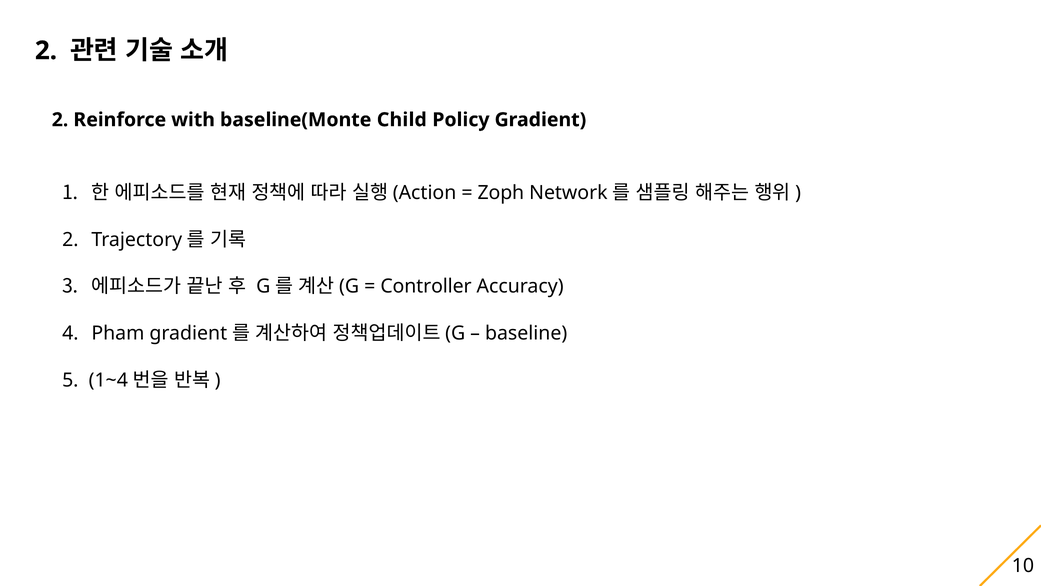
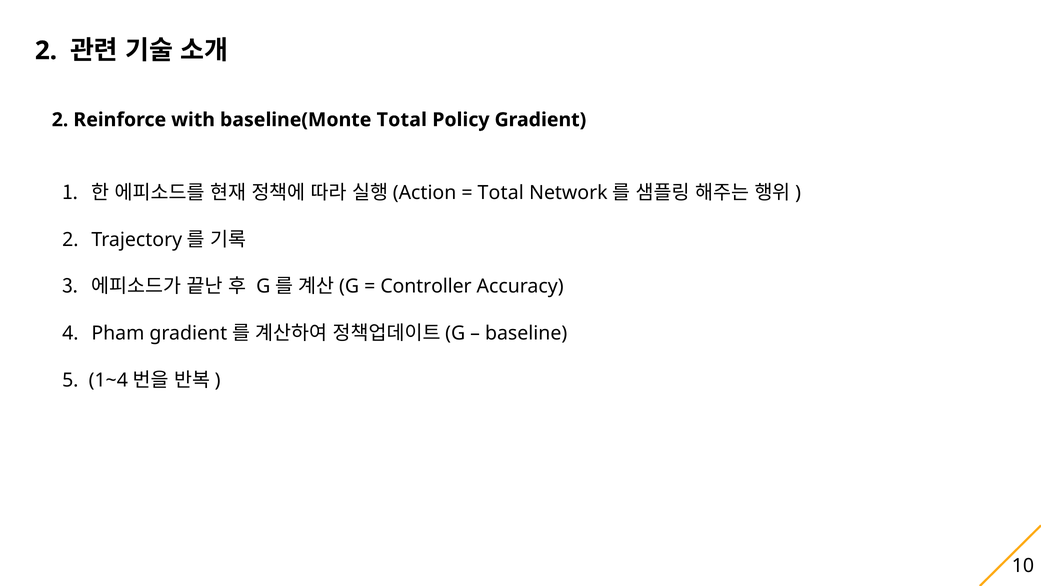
baseline(Monte Child: Child -> Total (402, 120)
Zoph: Zoph -> Total (501, 193)
